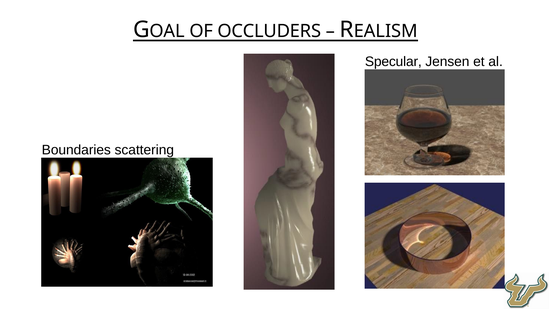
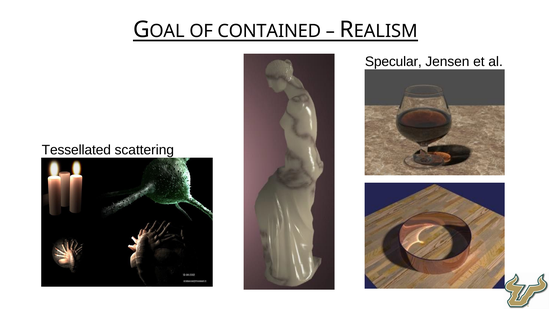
OCCLUDERS: OCCLUDERS -> CONTAINED (269, 31)
Boundaries: Boundaries -> Tessellated (76, 150)
